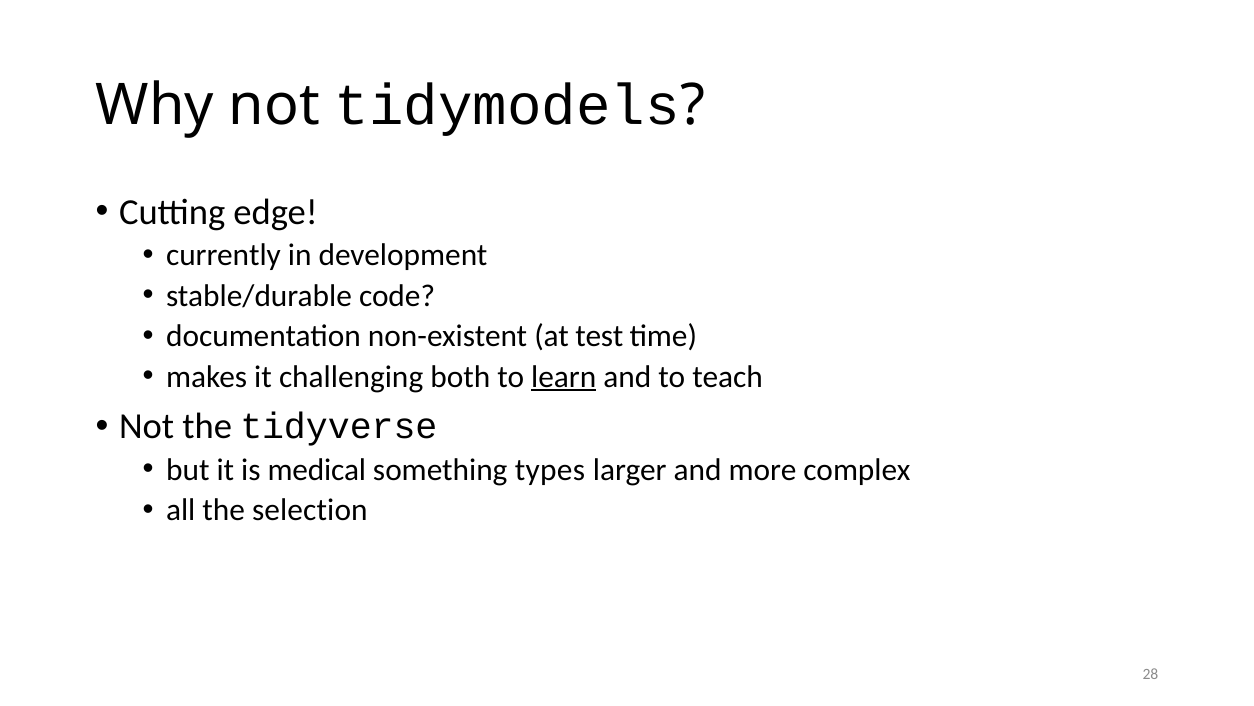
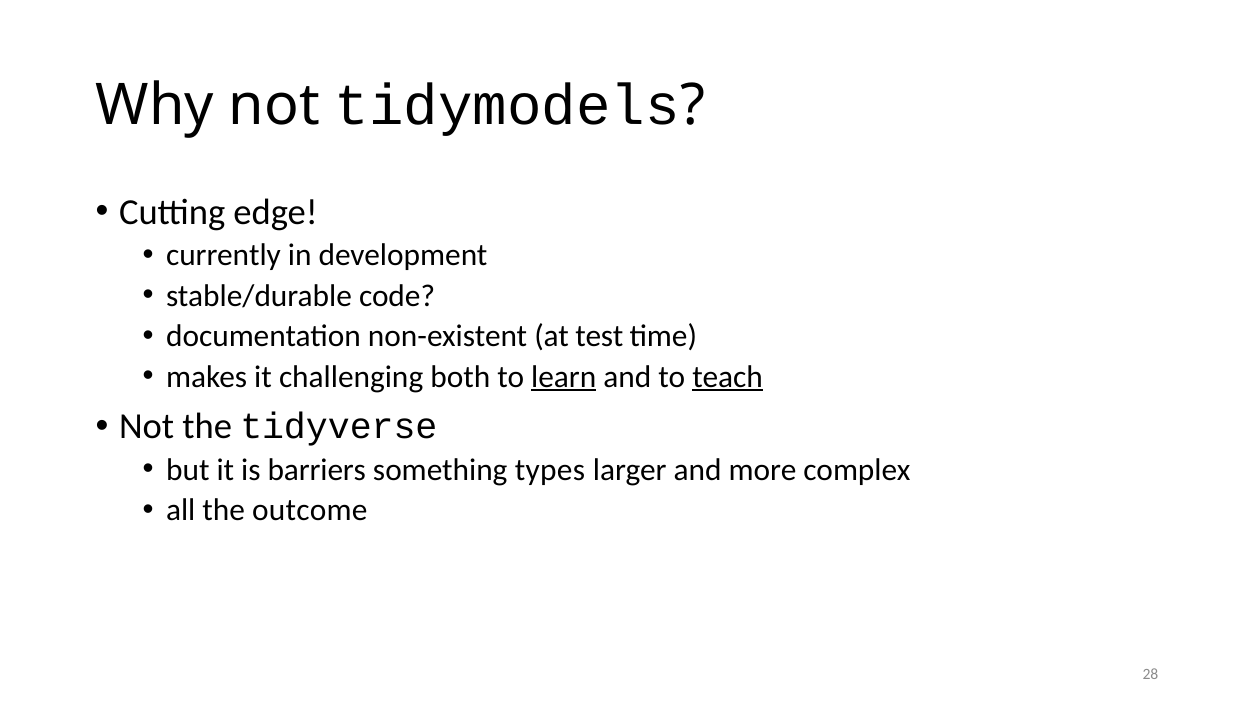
teach underline: none -> present (728, 376)
medical: medical -> barriers (317, 469)
selection: selection -> outcome (310, 510)
